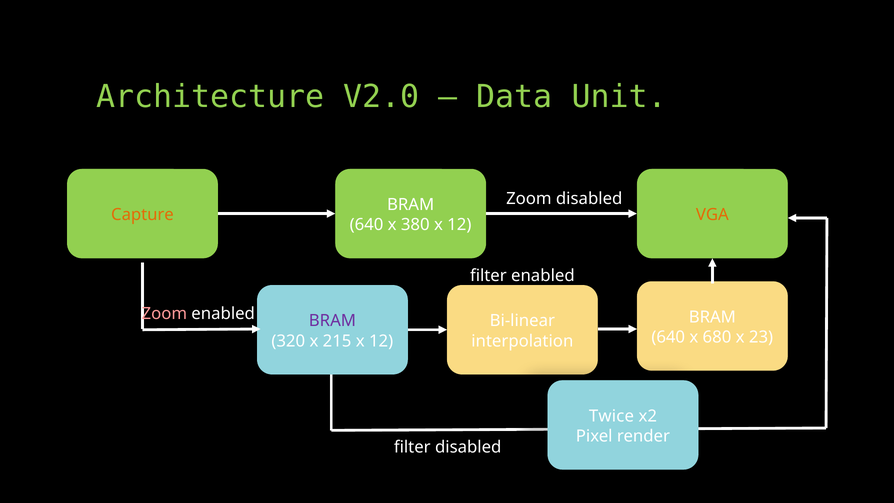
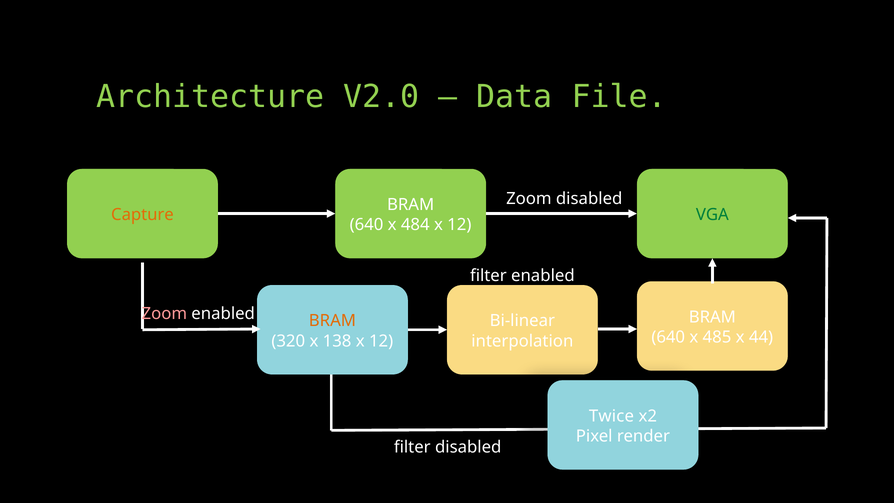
Unit: Unit -> File (619, 97)
VGA colour: orange -> green (712, 215)
380: 380 -> 484 (415, 225)
BRAM colour: purple -> orange (332, 321)
680: 680 -> 485 (717, 337)
23: 23 -> 44 (761, 337)
215: 215 -> 138 (337, 341)
